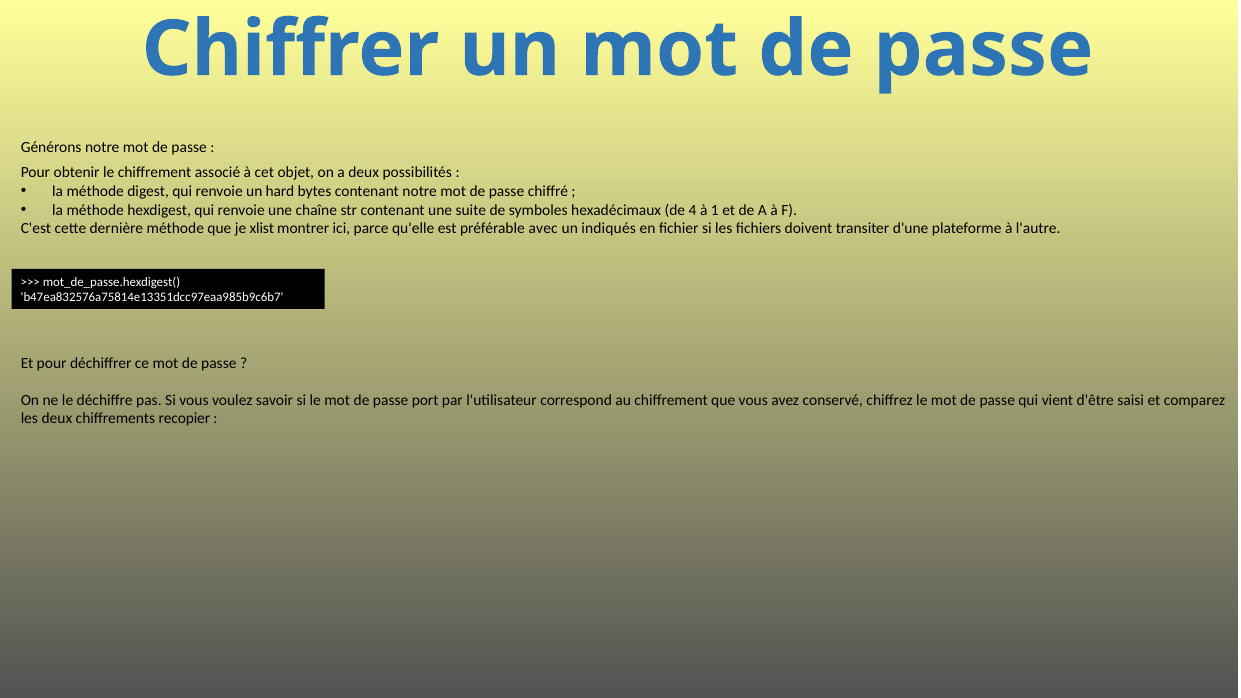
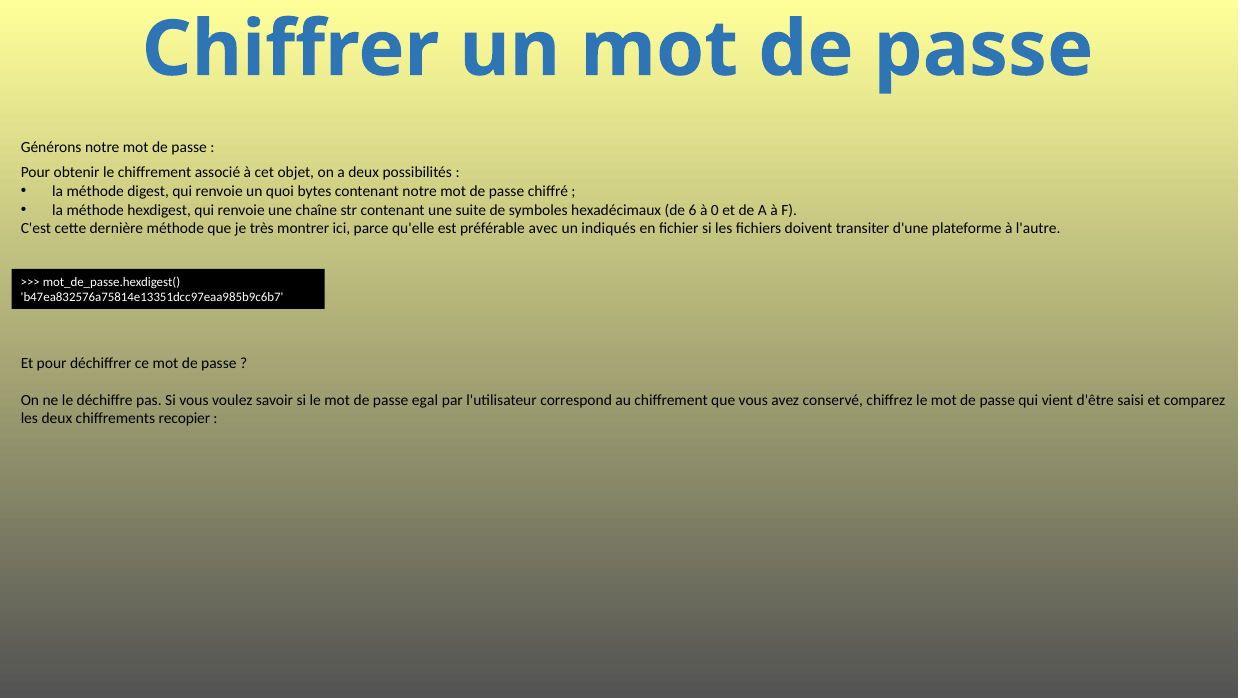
hard: hard -> quoi (280, 191)
4: 4 -> 6 (693, 210)
1: 1 -> 0 (715, 210)
xlist: xlist -> très (262, 229)
port: port -> egal (425, 400)
